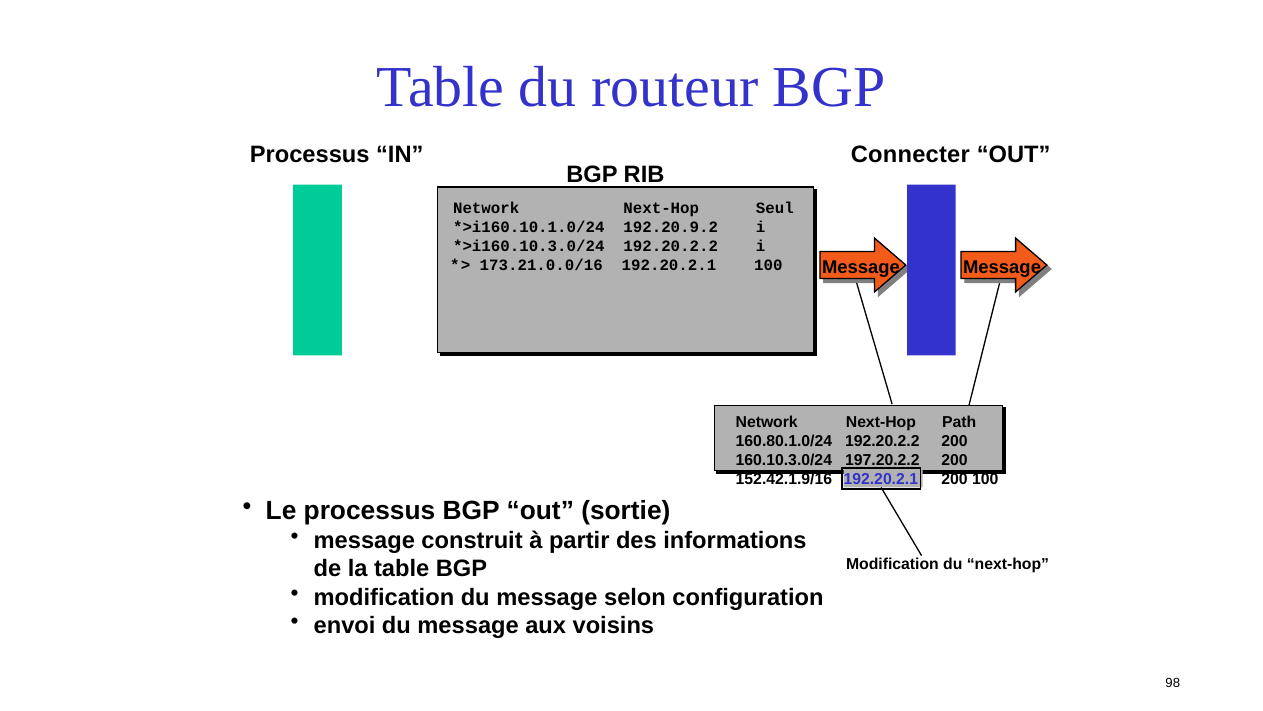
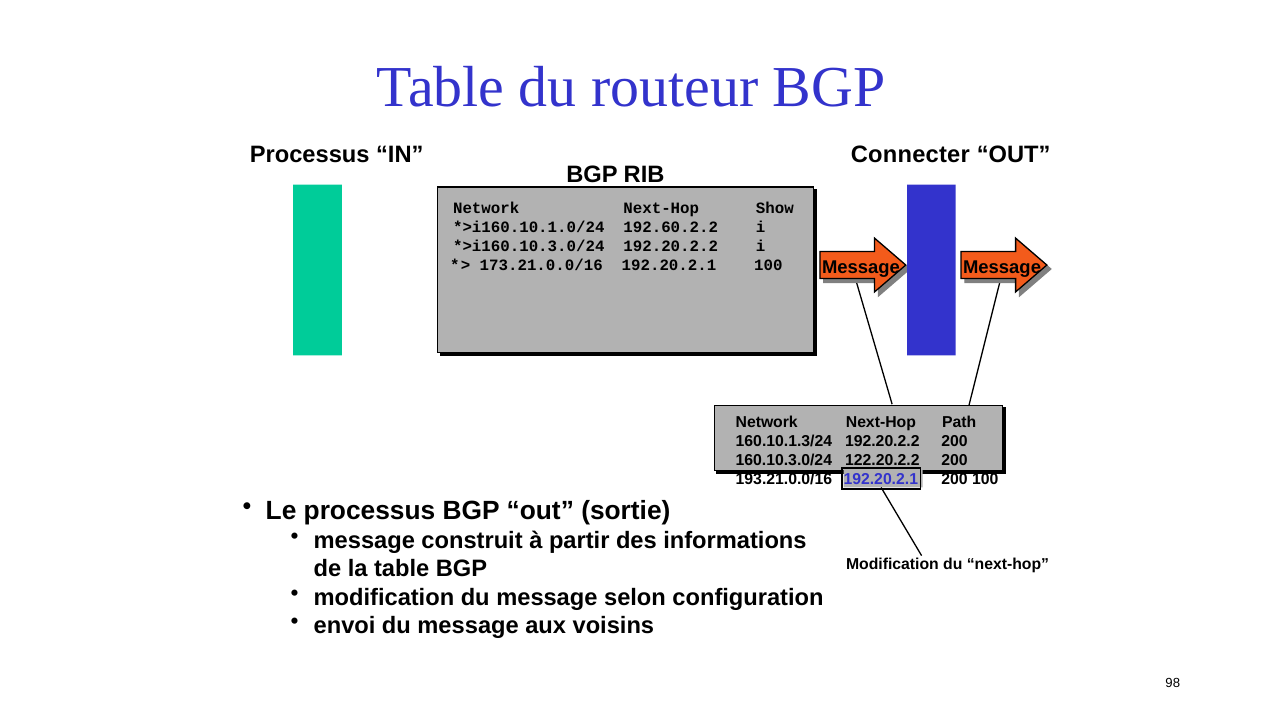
Seul: Seul -> Show (775, 208)
192.20.9.2: 192.20.9.2 -> 192.60.2.2 (671, 227)
160.80.1.0/24: 160.80.1.0/24 -> 160.10.1.3/24 (784, 441)
197.20.2.2: 197.20.2.2 -> 122.20.2.2 (882, 460)
152.42.1.9/16: 152.42.1.9/16 -> 193.21.0.0/16 (784, 479)
